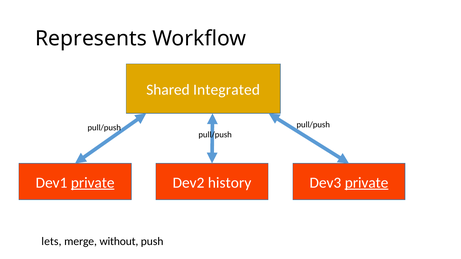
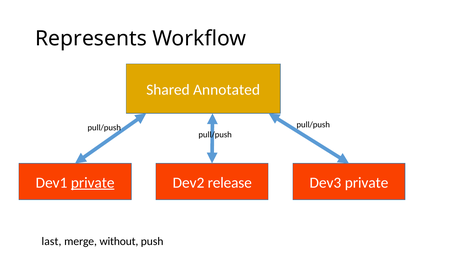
Integrated: Integrated -> Annotated (227, 90)
history: history -> release (230, 183)
private underline: present -> none (367, 183)
lets: lets -> last (51, 242)
